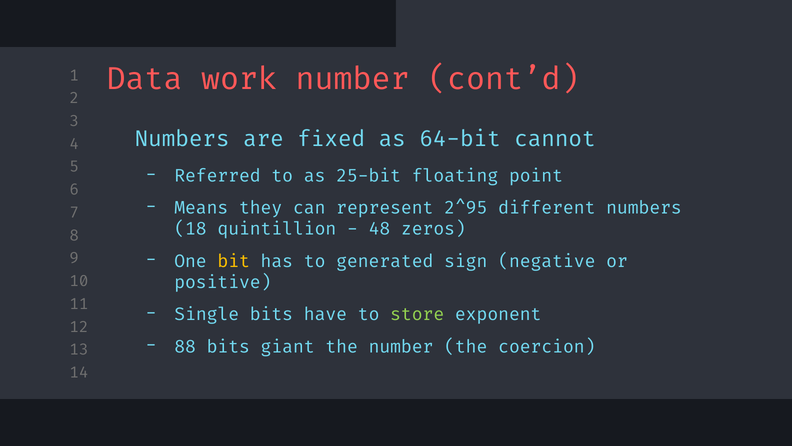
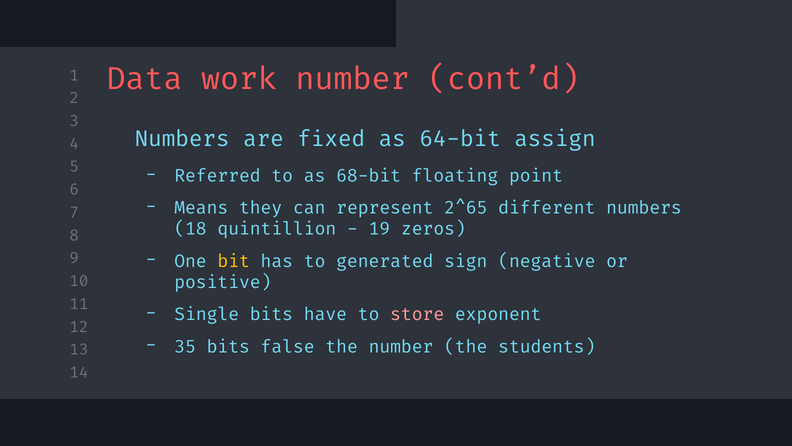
cannot: cannot -> assign (555, 139)
25-bit: 25-bit -> 68-bit (369, 176)
2^95: 2^95 -> 2^65 (466, 208)
48: 48 -> 19 (379, 229)
store colour: light green -> pink (417, 314)
88: 88 -> 35 (185, 346)
giant: giant -> false (288, 346)
coercion: coercion -> students (547, 346)
